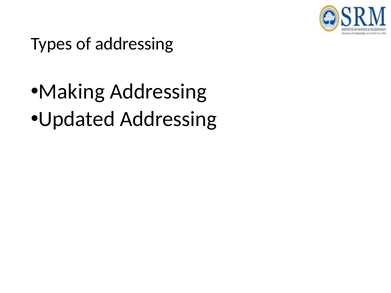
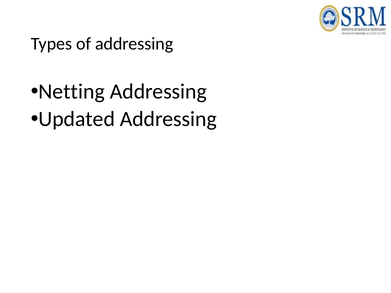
Making: Making -> Netting (72, 92)
